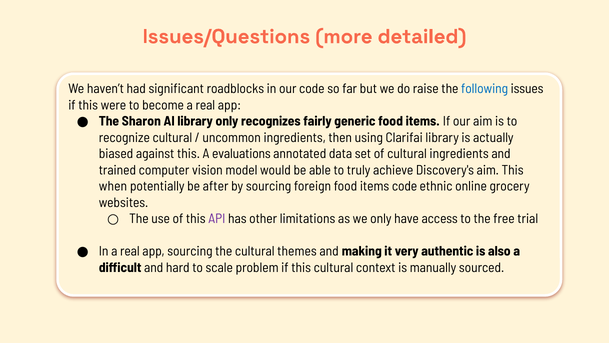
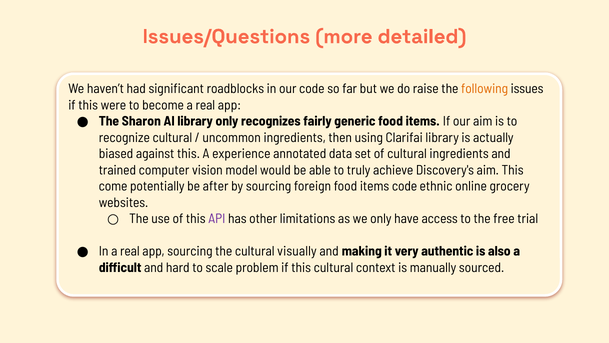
following colour: blue -> orange (485, 89)
evaluations: evaluations -> experience (241, 154)
when: when -> come (113, 186)
themes: themes -> visually (297, 251)
